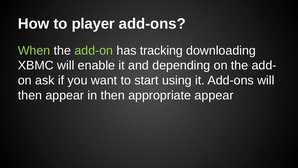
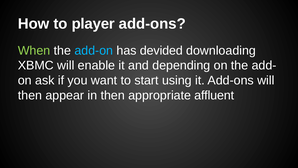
add-on colour: light green -> light blue (94, 50)
tracking: tracking -> devided (161, 50)
appropriate appear: appear -> affluent (214, 95)
